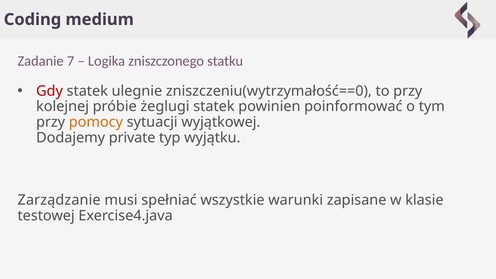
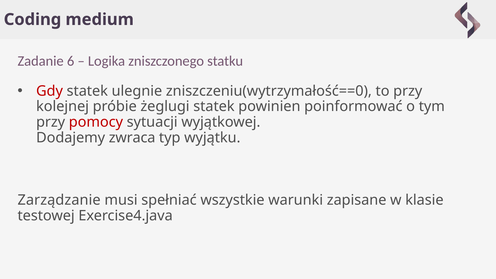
7: 7 -> 6 (71, 61)
pomocy colour: orange -> red (96, 122)
private: private -> zwraca (132, 138)
